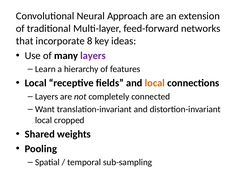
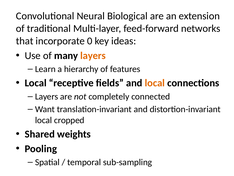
Approach: Approach -> Biological (127, 16)
8: 8 -> 0 (90, 41)
layers colour: purple -> orange (93, 55)
